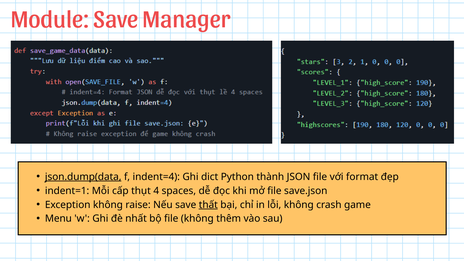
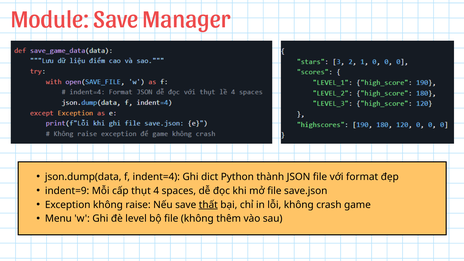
json.dump(data underline: present -> none (83, 177)
indent=1: indent=1 -> indent=9 (67, 191)
nhất: nhất -> level (136, 219)
